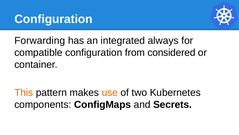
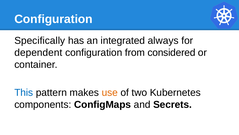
Forwarding: Forwarding -> Specifically (40, 40)
compatible: compatible -> dependent (38, 52)
This colour: orange -> blue (24, 92)
